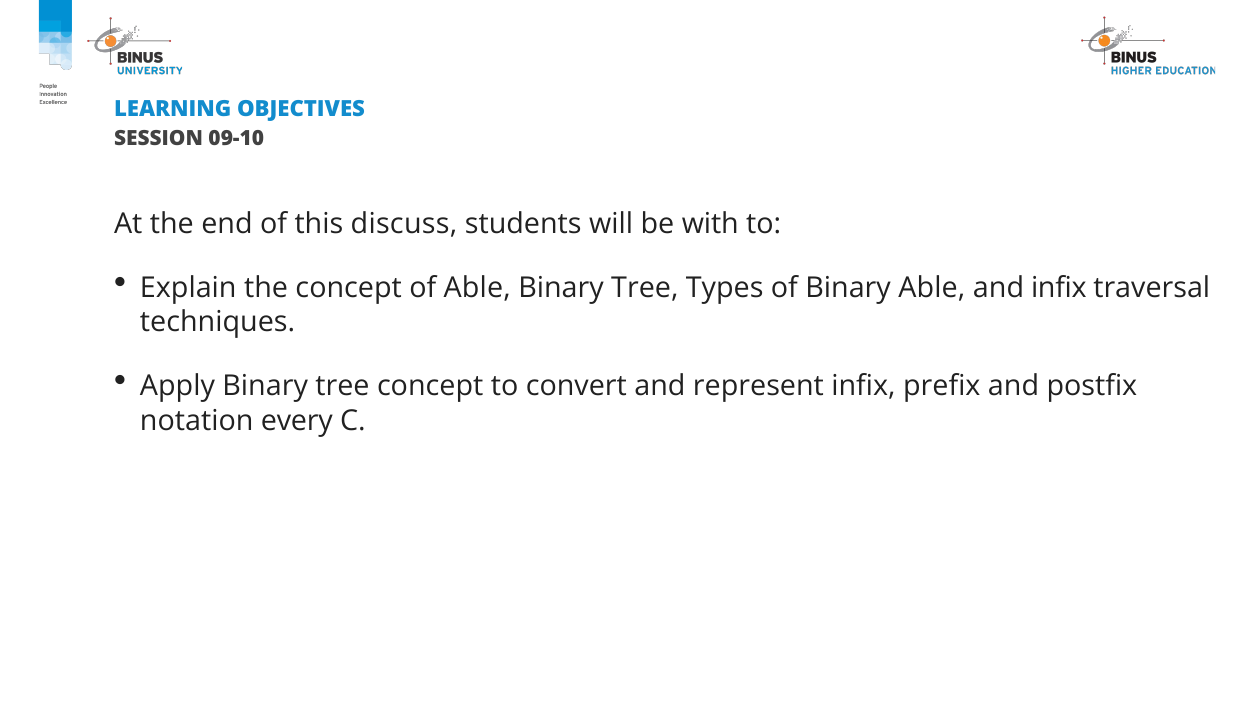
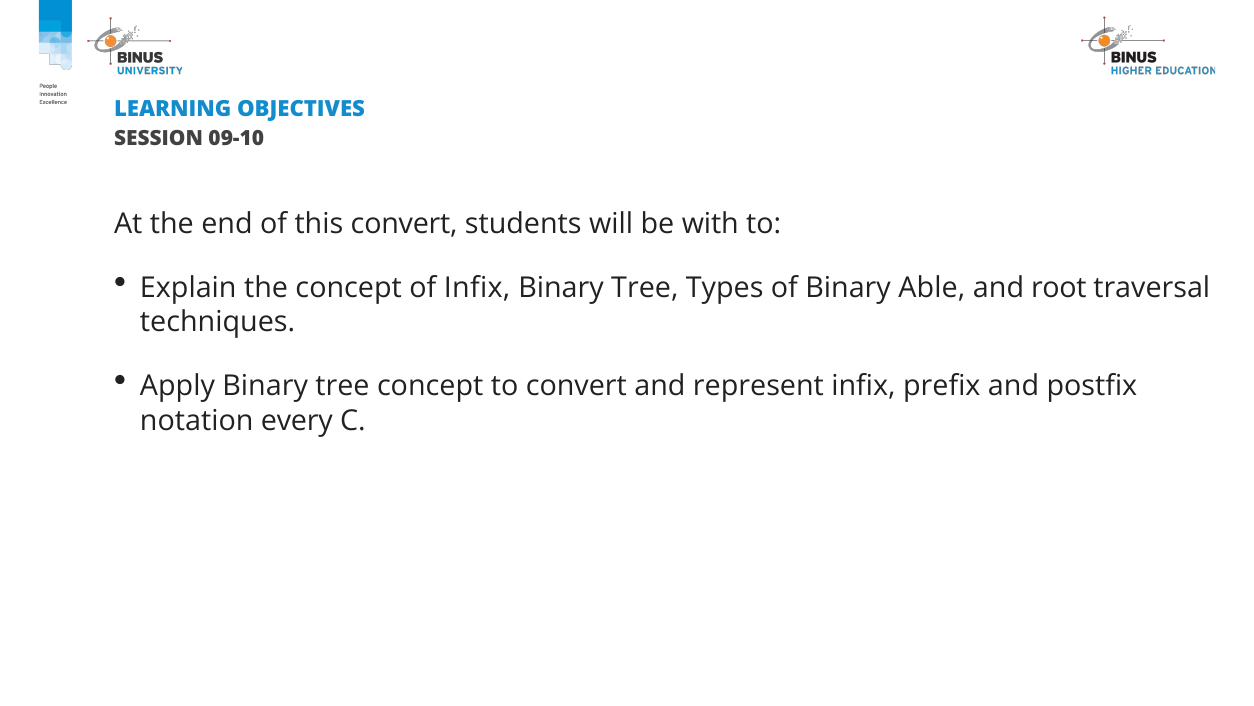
this discuss: discuss -> convert (404, 223)
of Able: Able -> Infix (477, 287)
and infix: infix -> root (1059, 287)
